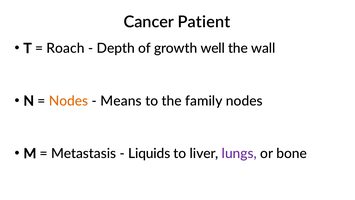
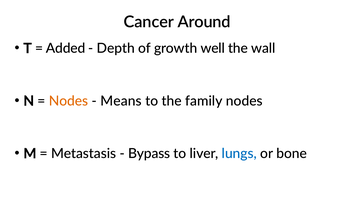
Patient: Patient -> Around (204, 22)
Roach: Roach -> Added (66, 48)
Liquids: Liquids -> Bypass (149, 153)
lungs colour: purple -> blue (239, 153)
